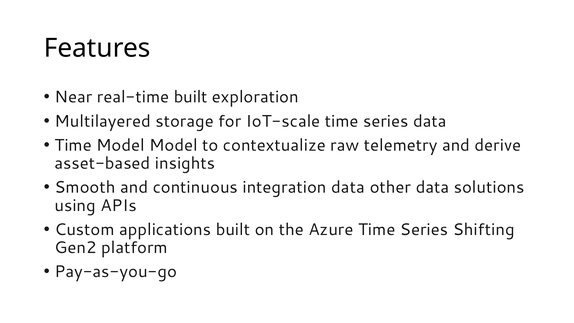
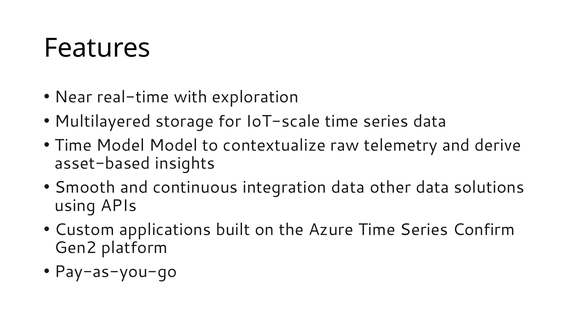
real-time built: built -> with (191, 97)
Shifting: Shifting -> Confirm (484, 229)
